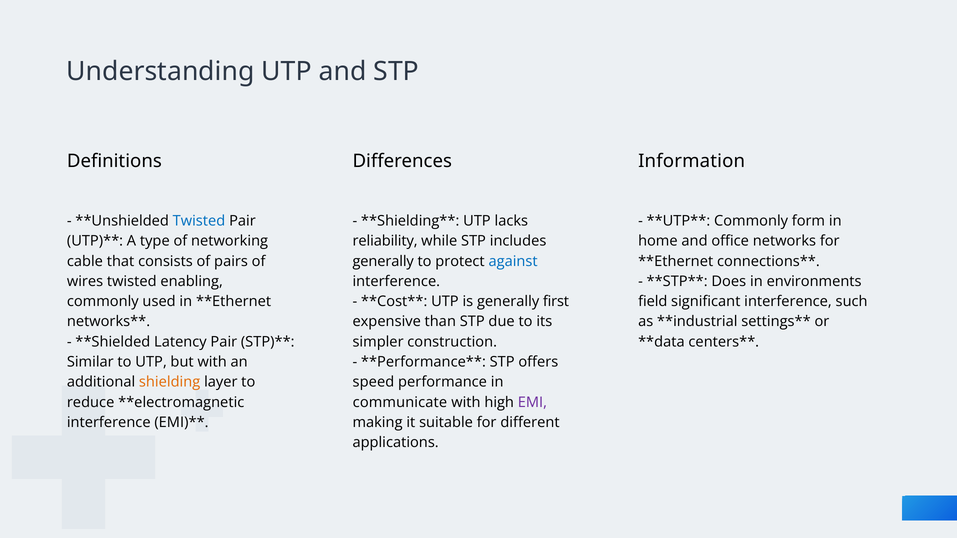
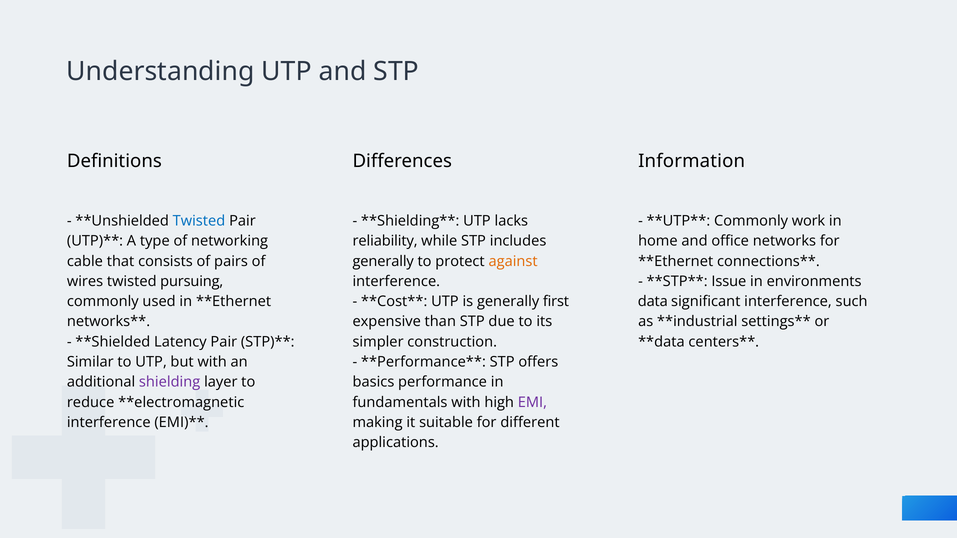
form: form -> work (809, 221)
against colour: blue -> orange (513, 261)
enabling: enabling -> pursuing (192, 282)
Does: Does -> Issue (729, 282)
field: field -> data (653, 302)
shielding colour: orange -> purple (170, 382)
speed: speed -> basics (373, 382)
communicate: communicate -> fundamentals (400, 402)
